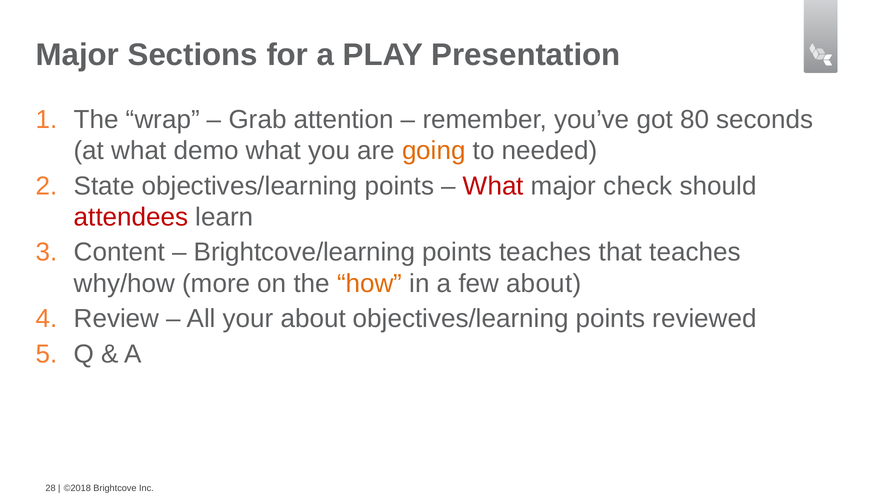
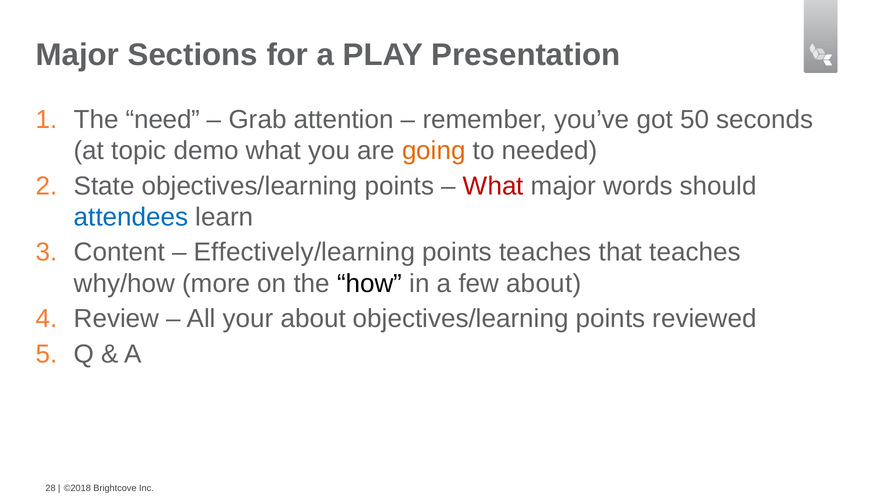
wrap: wrap -> need (163, 119)
80: 80 -> 50 (695, 119)
at what: what -> topic (139, 151)
check: check -> words (638, 186)
attendees colour: red -> blue (131, 217)
Brightcove/learning: Brightcove/learning -> Effectively/learning (304, 252)
how colour: orange -> black (370, 284)
